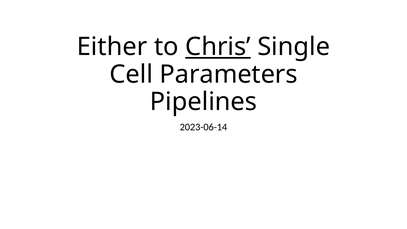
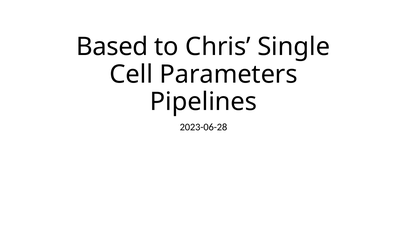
Either: Either -> Based (112, 47)
Chris underline: present -> none (218, 47)
2023-06-14: 2023-06-14 -> 2023-06-28 (203, 127)
